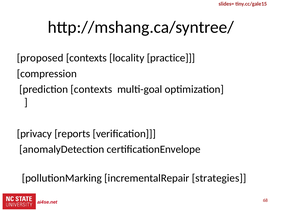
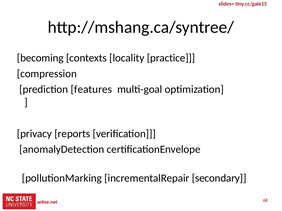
proposed: proposed -> becoming (40, 58)
prediction contexts: contexts -> features (91, 89)
strategies: strategies -> secondary (219, 179)
